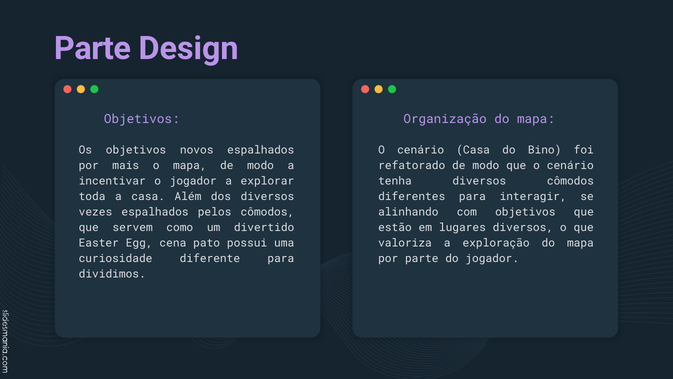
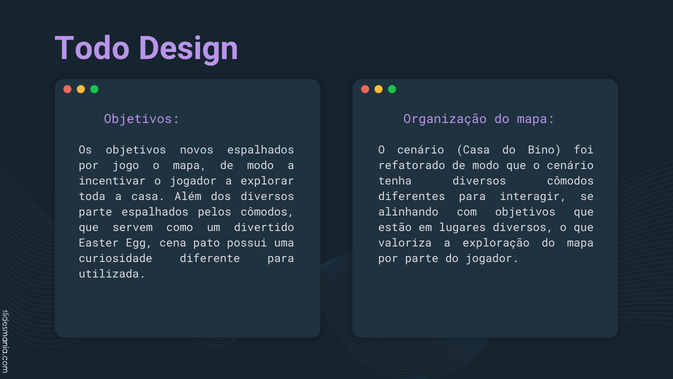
Parte: Parte -> Todo (92, 48)
mais: mais -> jogo (126, 165)
vezes: vezes -> parte (95, 212)
dividimos: dividimos -> utilizada (112, 274)
